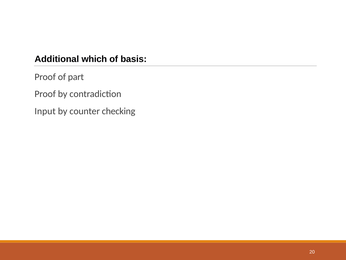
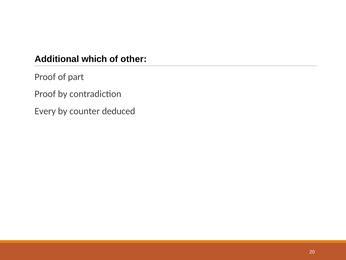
basis: basis -> other (134, 59)
Input: Input -> Every (45, 111)
checking: checking -> deduced (119, 111)
